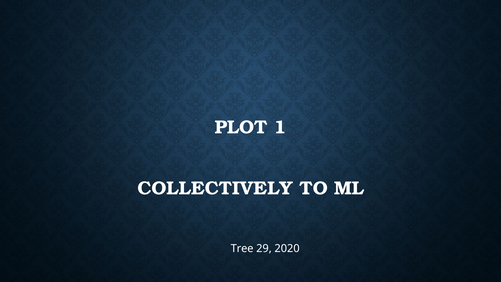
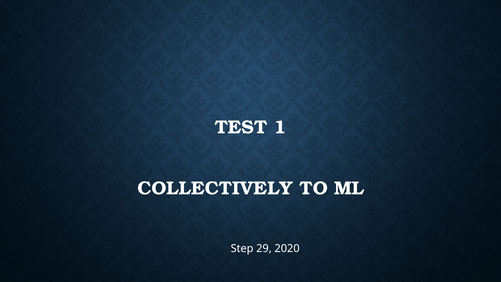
PLOT: PLOT -> TEST (241, 127)
Tree: Tree -> Step (242, 248)
